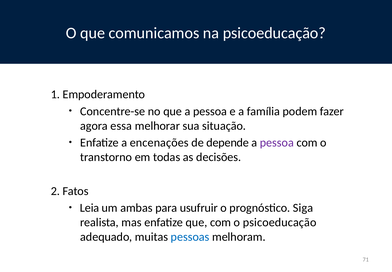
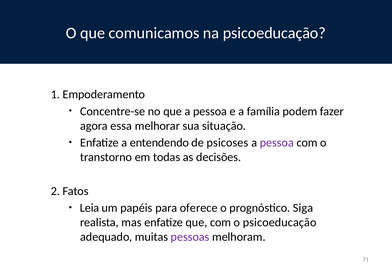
encenações: encenações -> entendendo (159, 142)
depende: depende -> psicoses (228, 142)
ambas: ambas -> papéis (136, 207)
usufruir: usufruir -> oferece (199, 207)
pessoas colour: blue -> purple (190, 236)
